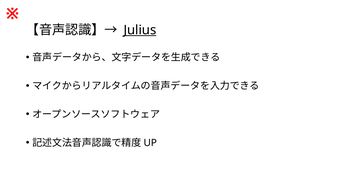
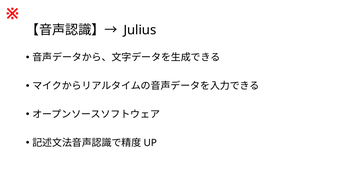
Julius underline: present -> none (140, 30)
